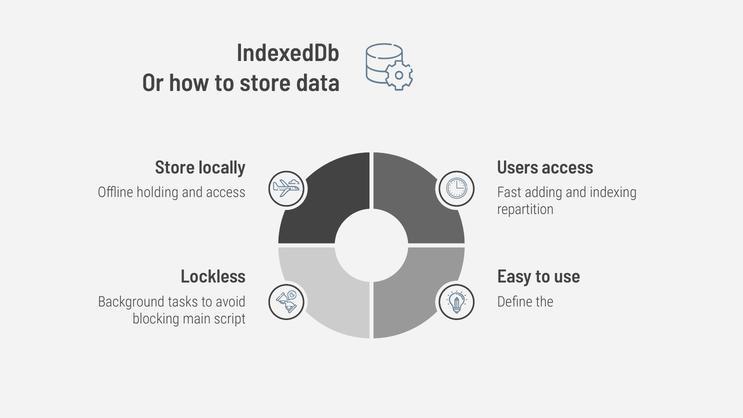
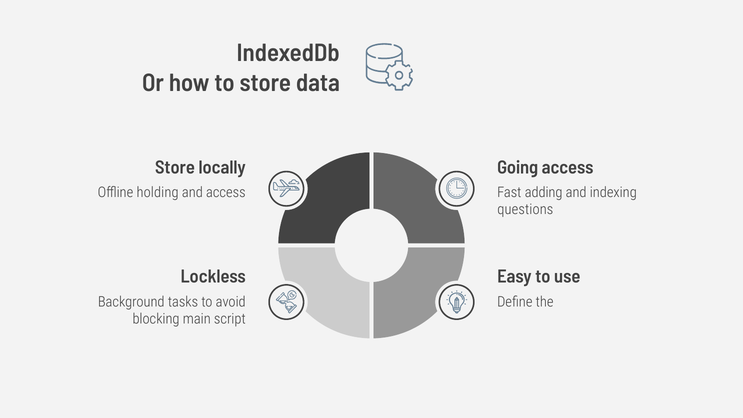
Users: Users -> Going (518, 167)
repartition: repartition -> questions (525, 210)
